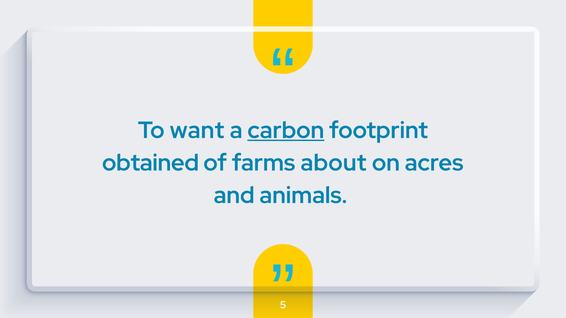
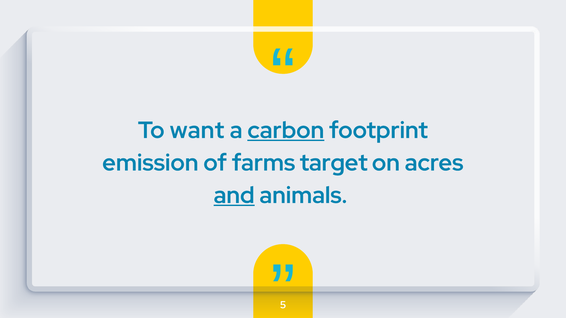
obtained: obtained -> emission (150, 163)
about: about -> target (334, 163)
and underline: none -> present (234, 195)
